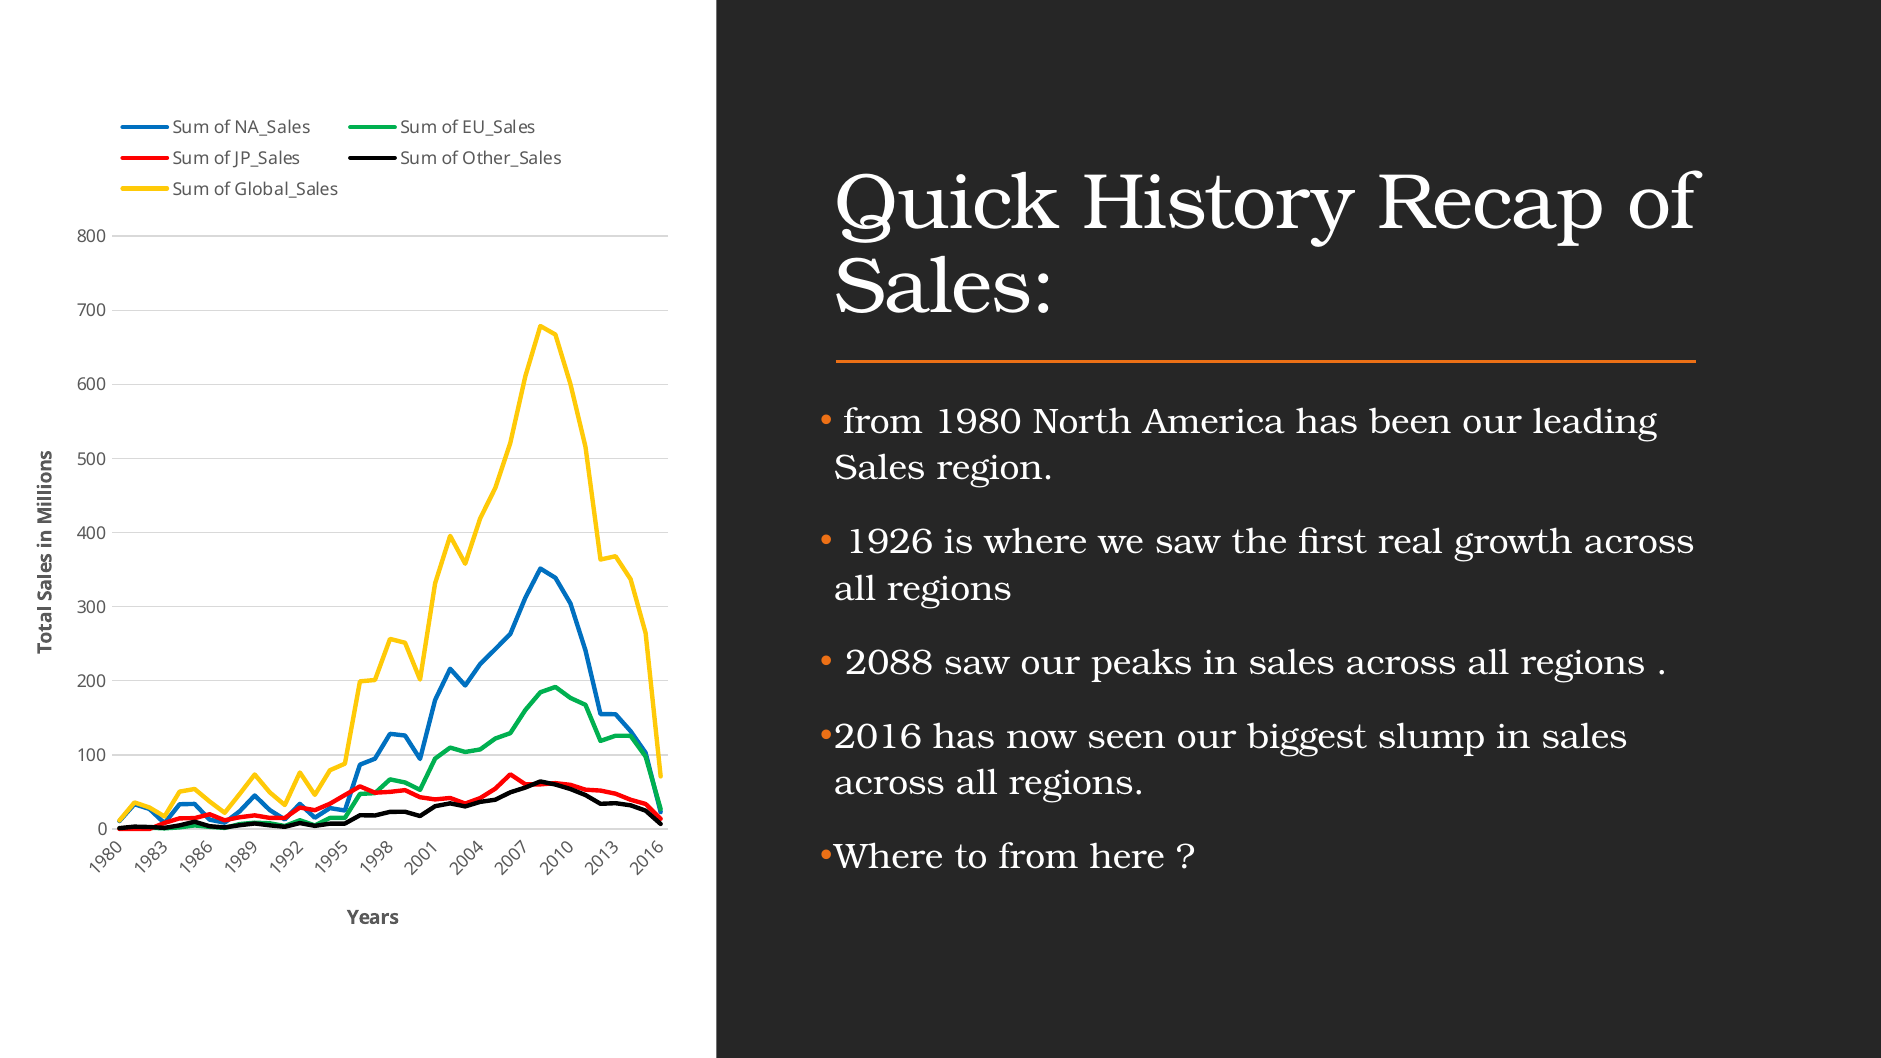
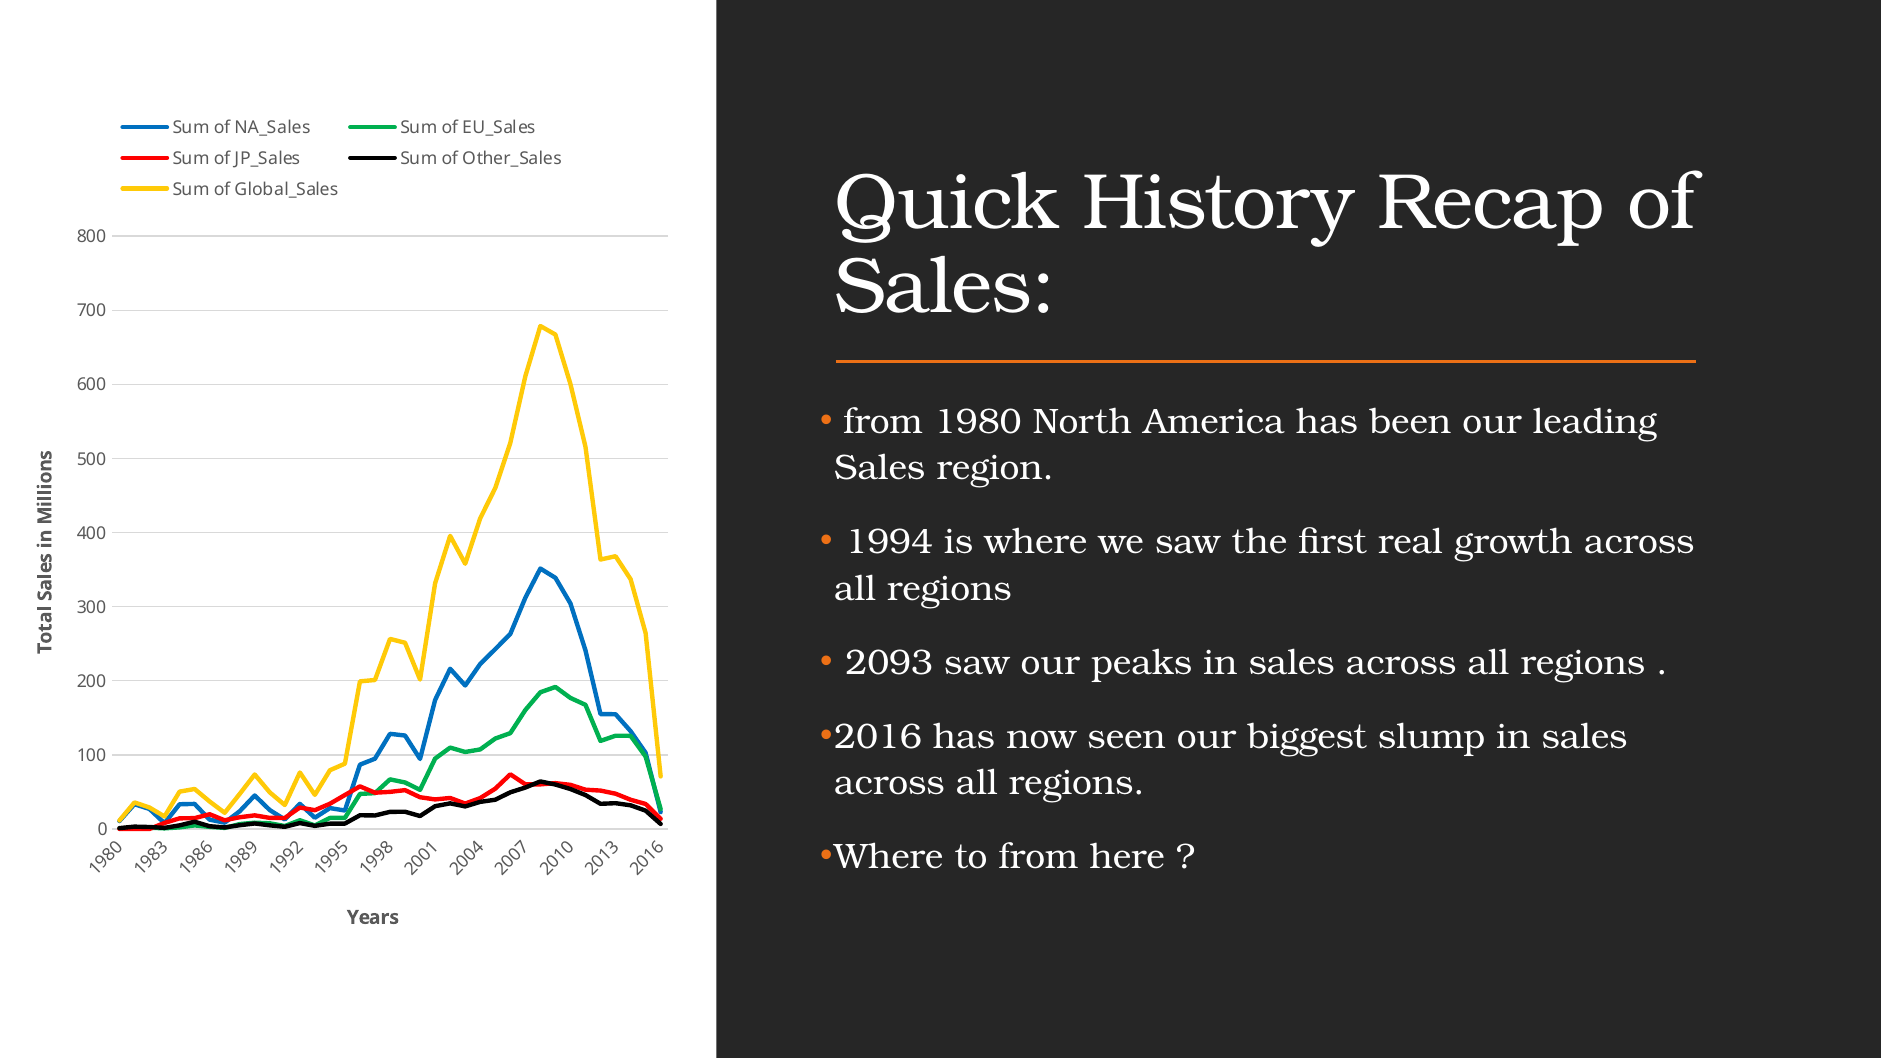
1926: 1926 -> 1994 (889, 542)
2088: 2088 -> 2093 (889, 662)
